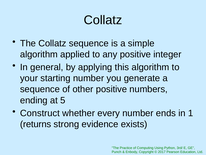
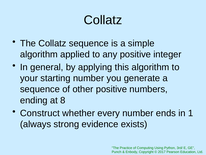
5: 5 -> 8 (63, 100)
returns: returns -> always (36, 124)
